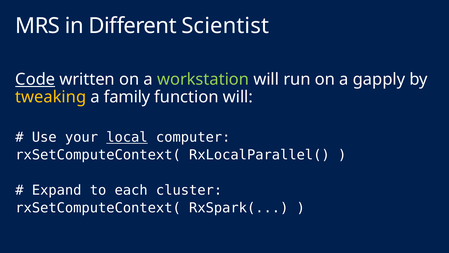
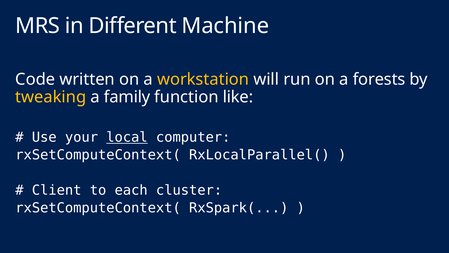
Scientist: Scientist -> Machine (225, 26)
Code underline: present -> none (35, 79)
workstation colour: light green -> yellow (203, 79)
gapply: gapply -> forests (379, 79)
function will: will -> like (238, 97)
Expand: Expand -> Client (57, 190)
